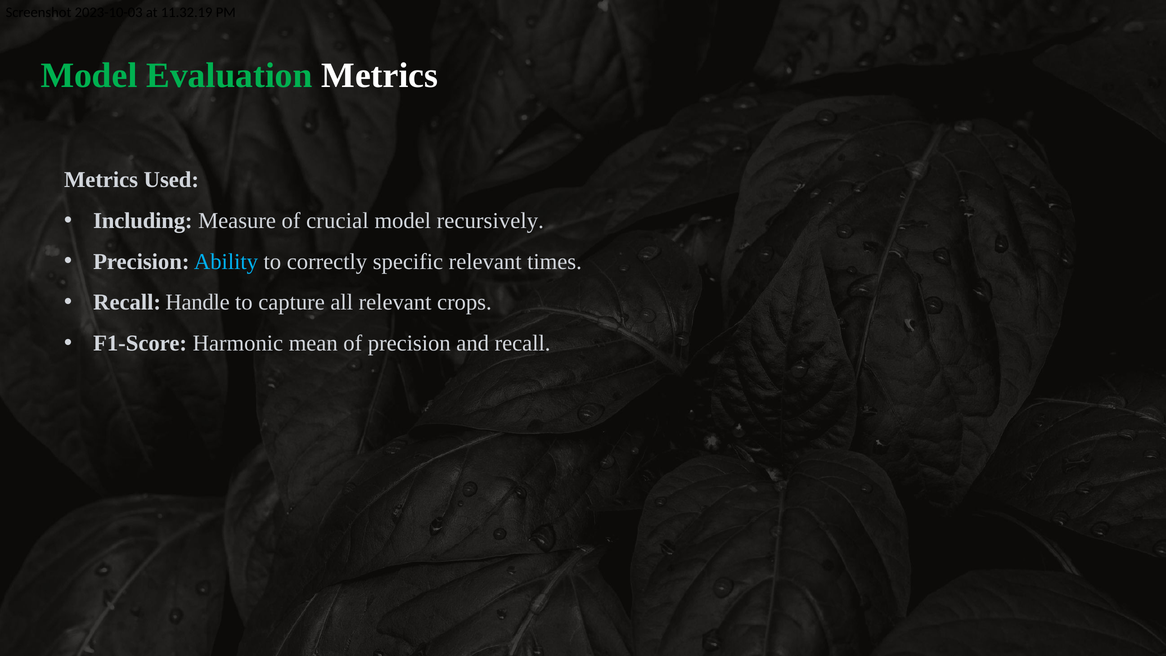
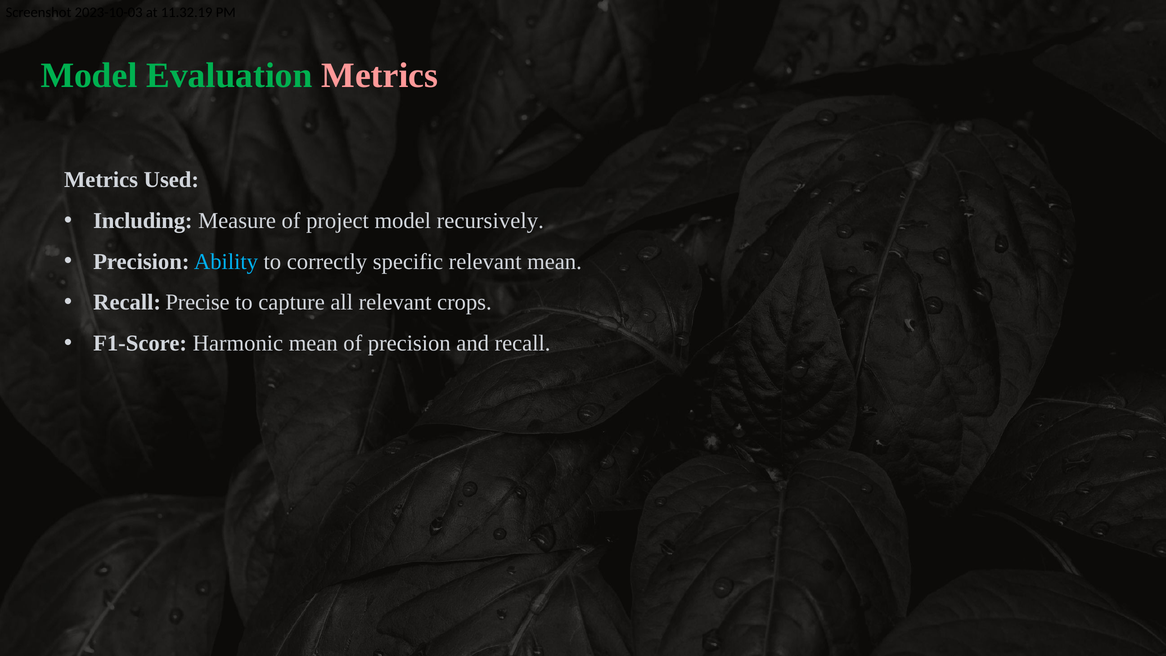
Metrics colour: white -> pink (380, 75)
crucial: crucial -> project (338, 221)
relevant times: times -> mean (554, 262)
Handle: Handle -> Precise (198, 302)
